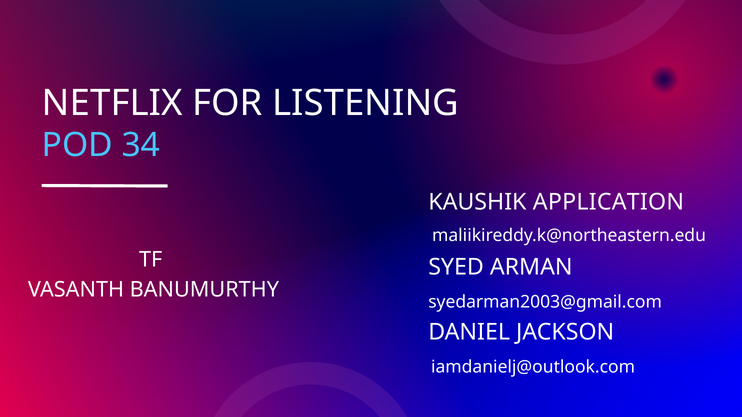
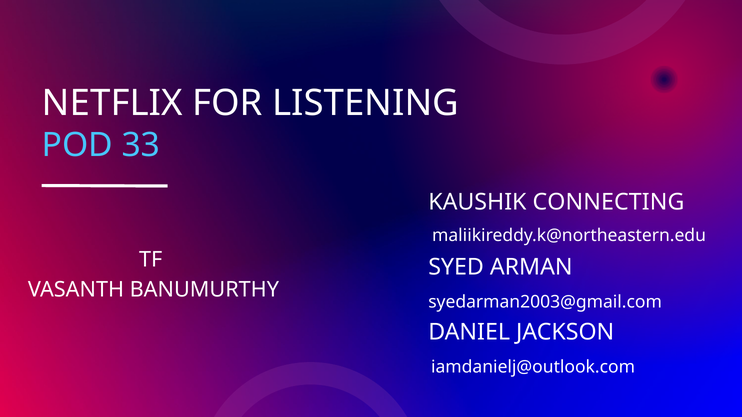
34: 34 -> 33 (141, 145)
APPLICATION: APPLICATION -> CONNECTING (609, 202)
